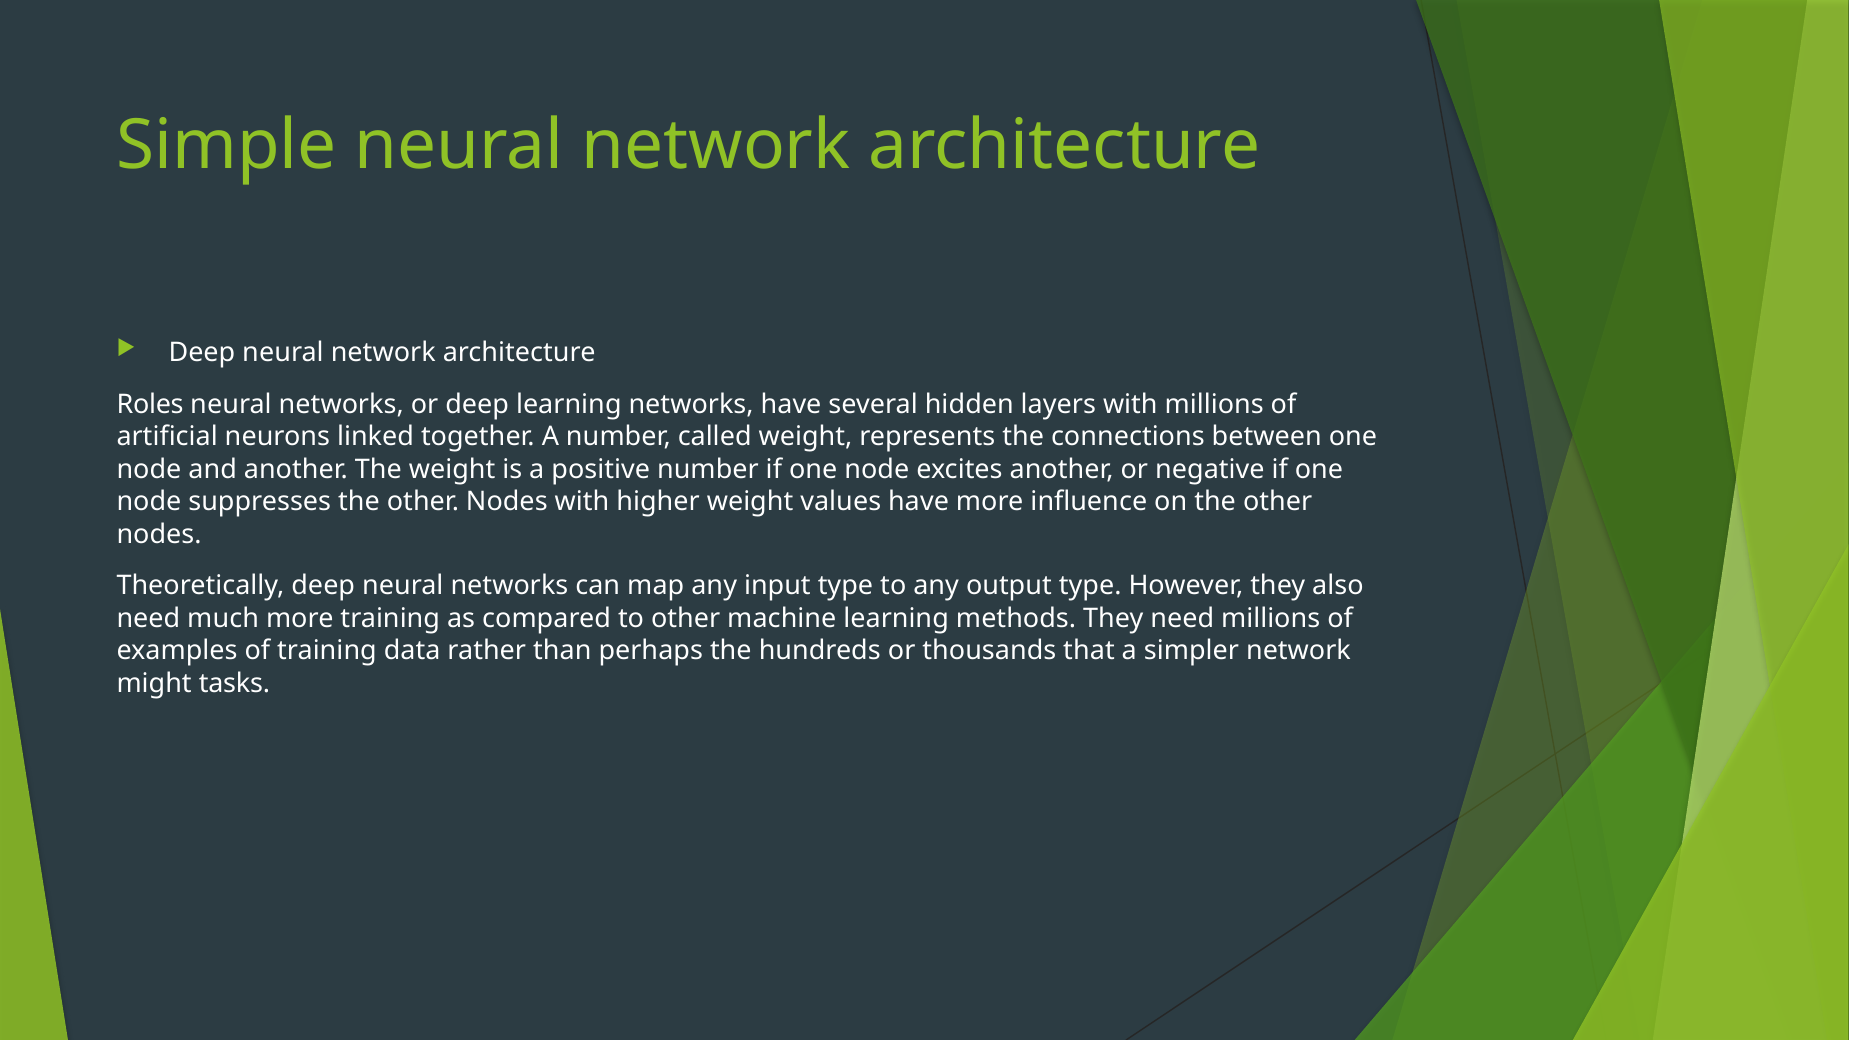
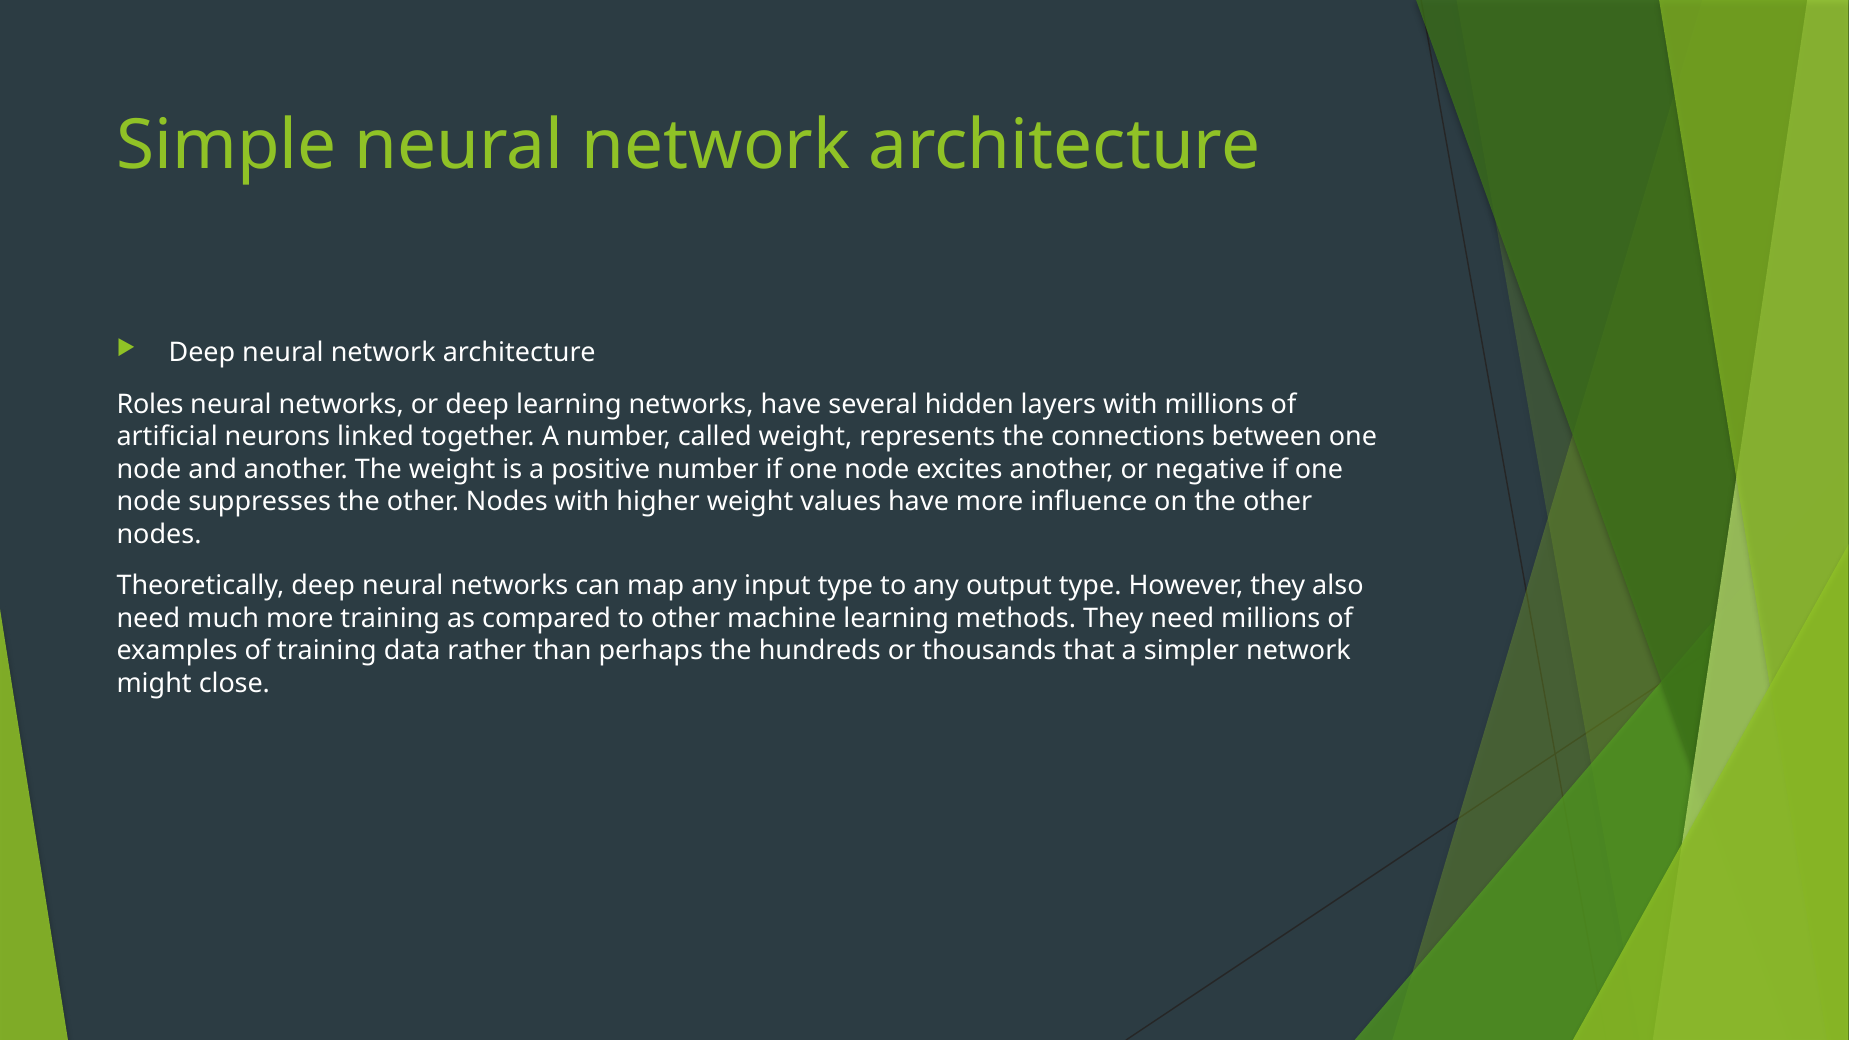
tasks: tasks -> close (234, 683)
